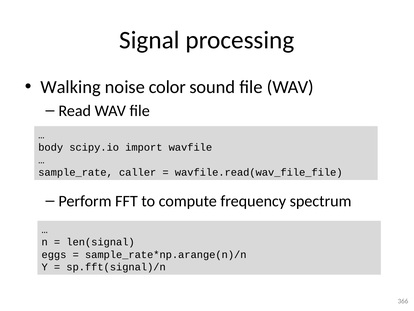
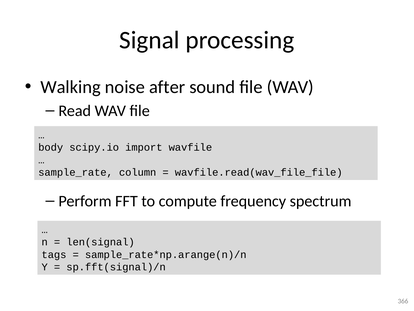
color: color -> after (167, 87)
caller: caller -> column (138, 172)
eggs: eggs -> tags (54, 254)
